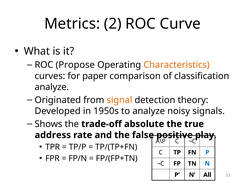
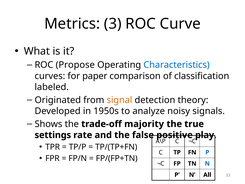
2: 2 -> 3 (113, 24)
Characteristics colour: orange -> blue (177, 65)
analyze: analyze -> labeled (52, 87)
absolute: absolute -> majority (144, 124)
address: address -> settings (53, 135)
